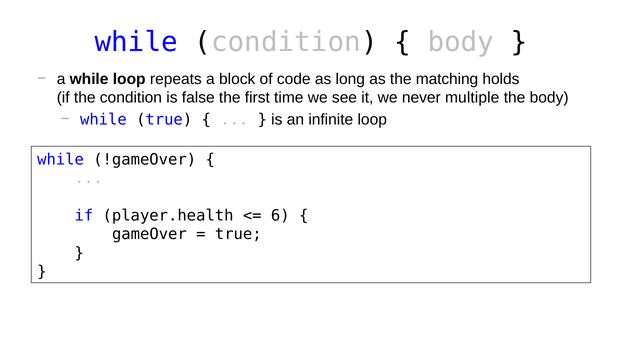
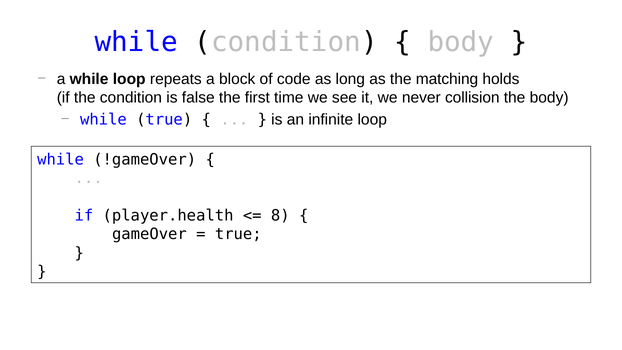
multiple: multiple -> collision (472, 98)
6: 6 -> 8 (280, 216)
